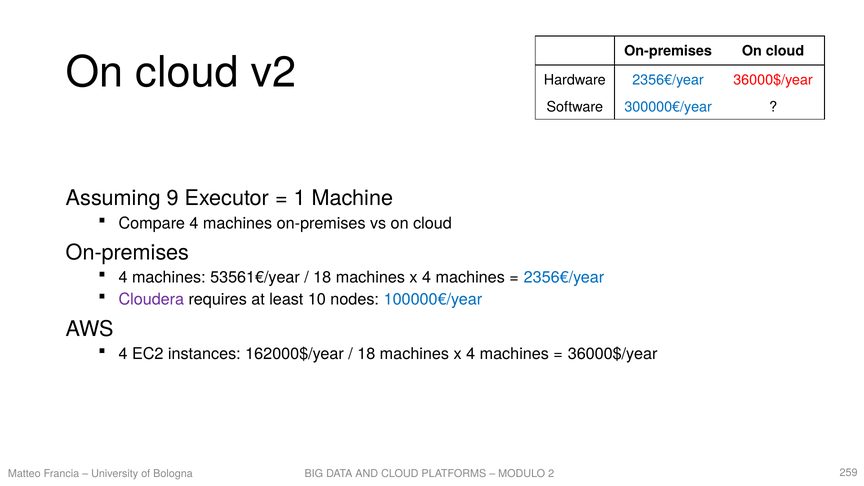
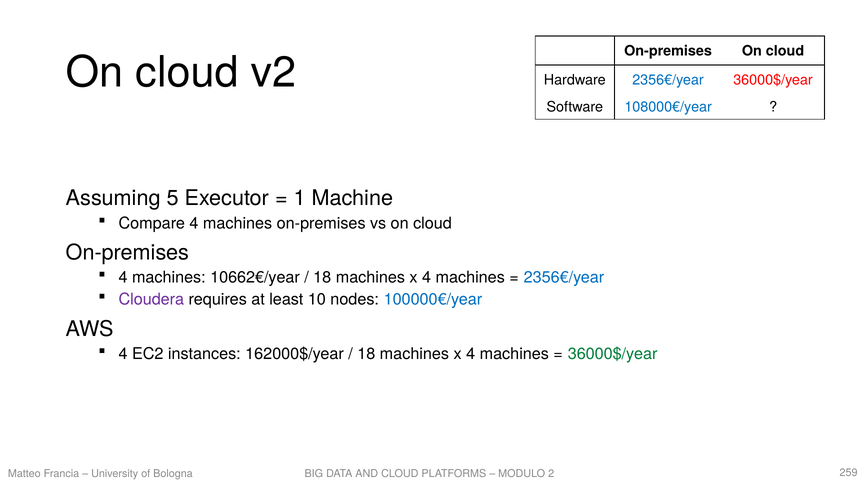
300000€/year: 300000€/year -> 108000€/year (668, 107)
9: 9 -> 5 (173, 198)
53561€/year: 53561€/year -> 10662€/year (255, 278)
36000$/year colour: black -> green (613, 354)
